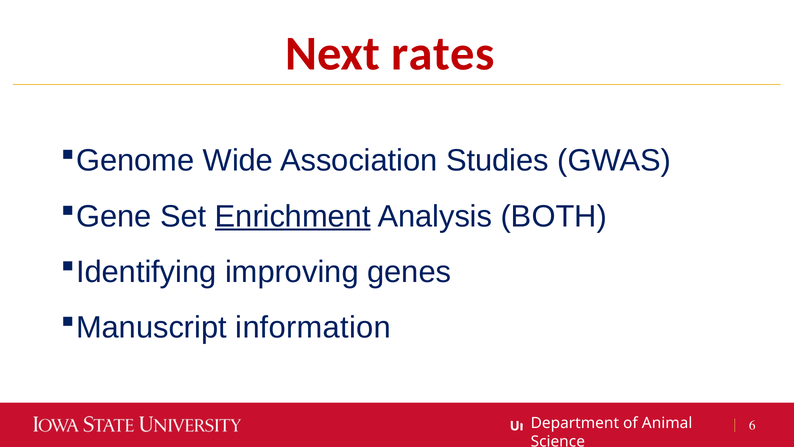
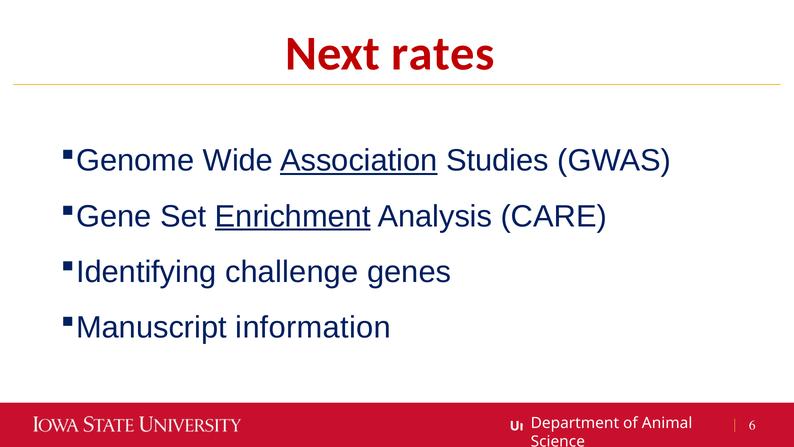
Association underline: none -> present (359, 161)
BOTH: BOTH -> CARE (554, 216)
improving: improving -> challenge (292, 272)
